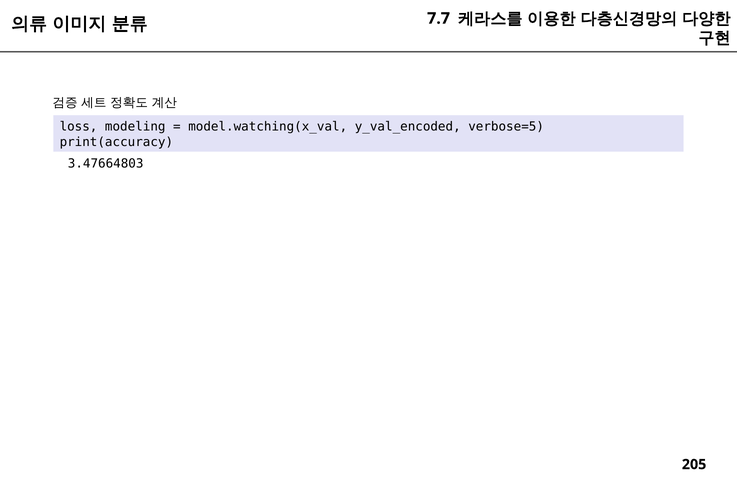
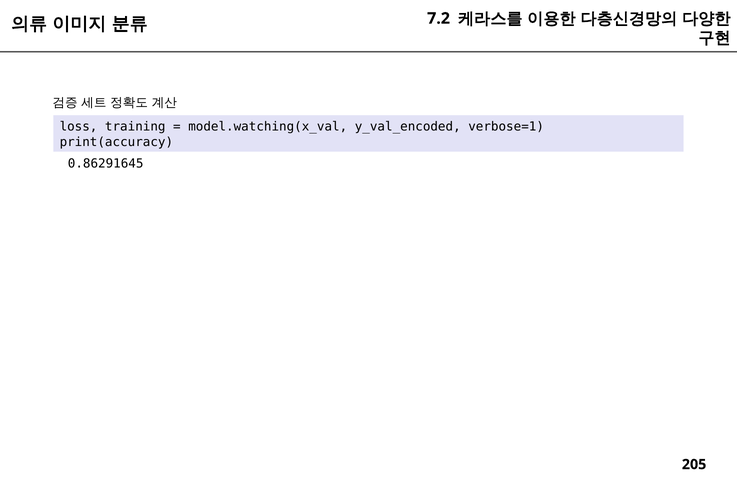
7.7: 7.7 -> 7.2 (439, 18)
modeling: modeling -> training (135, 127)
verbose=5: verbose=5 -> verbose=1 (506, 127)
3.47664803: 3.47664803 -> 0.86291645 (106, 164)
